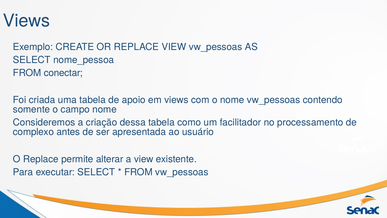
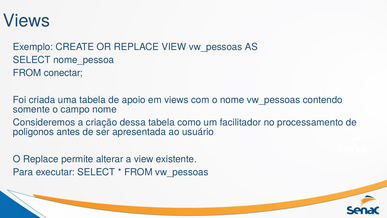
complexo: complexo -> poligonos (33, 132)
